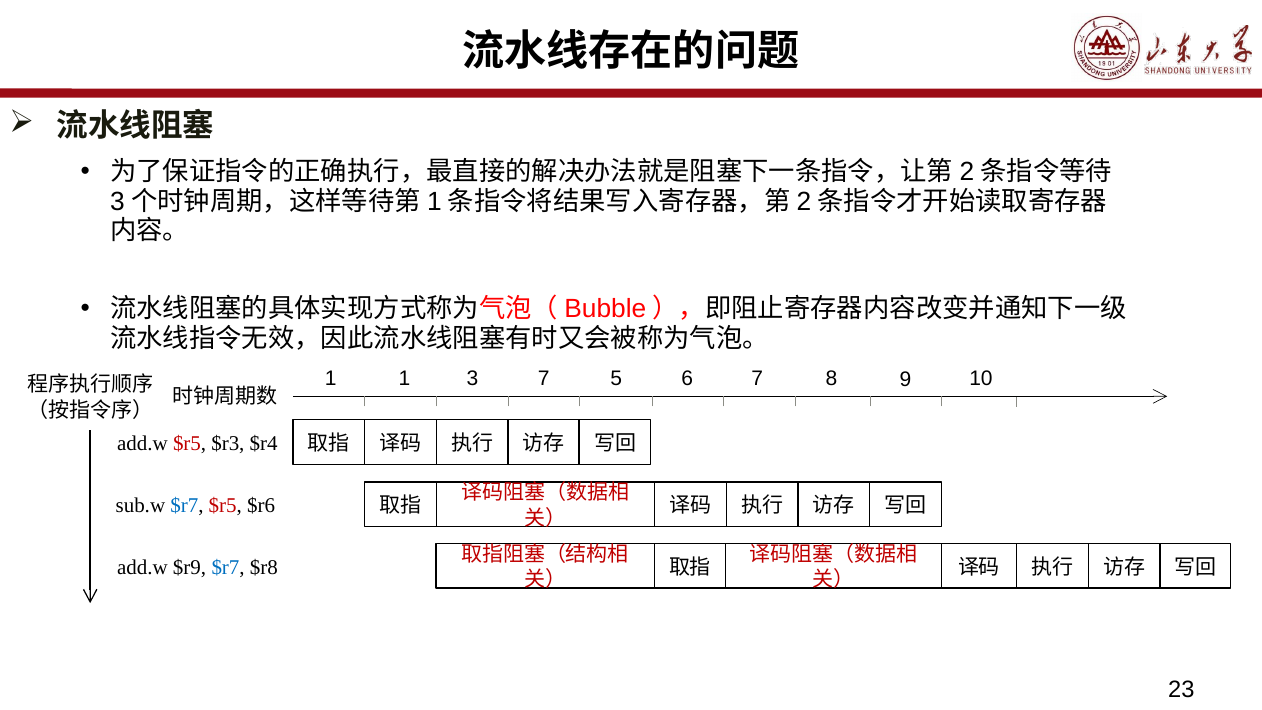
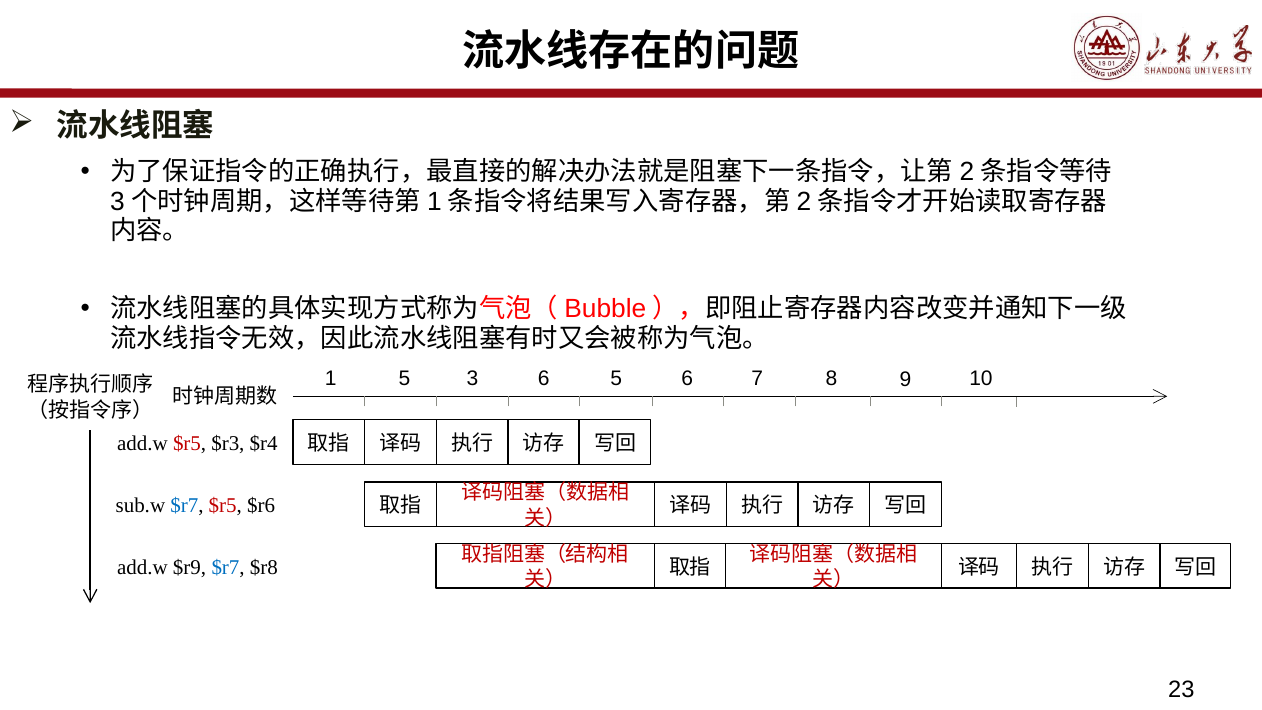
1 1: 1 -> 5 (405, 379)
3 7: 7 -> 6 (544, 379)
